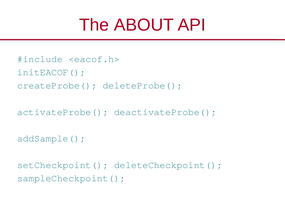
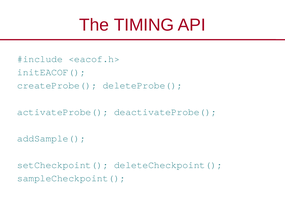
ABOUT: ABOUT -> TIMING (144, 25)
